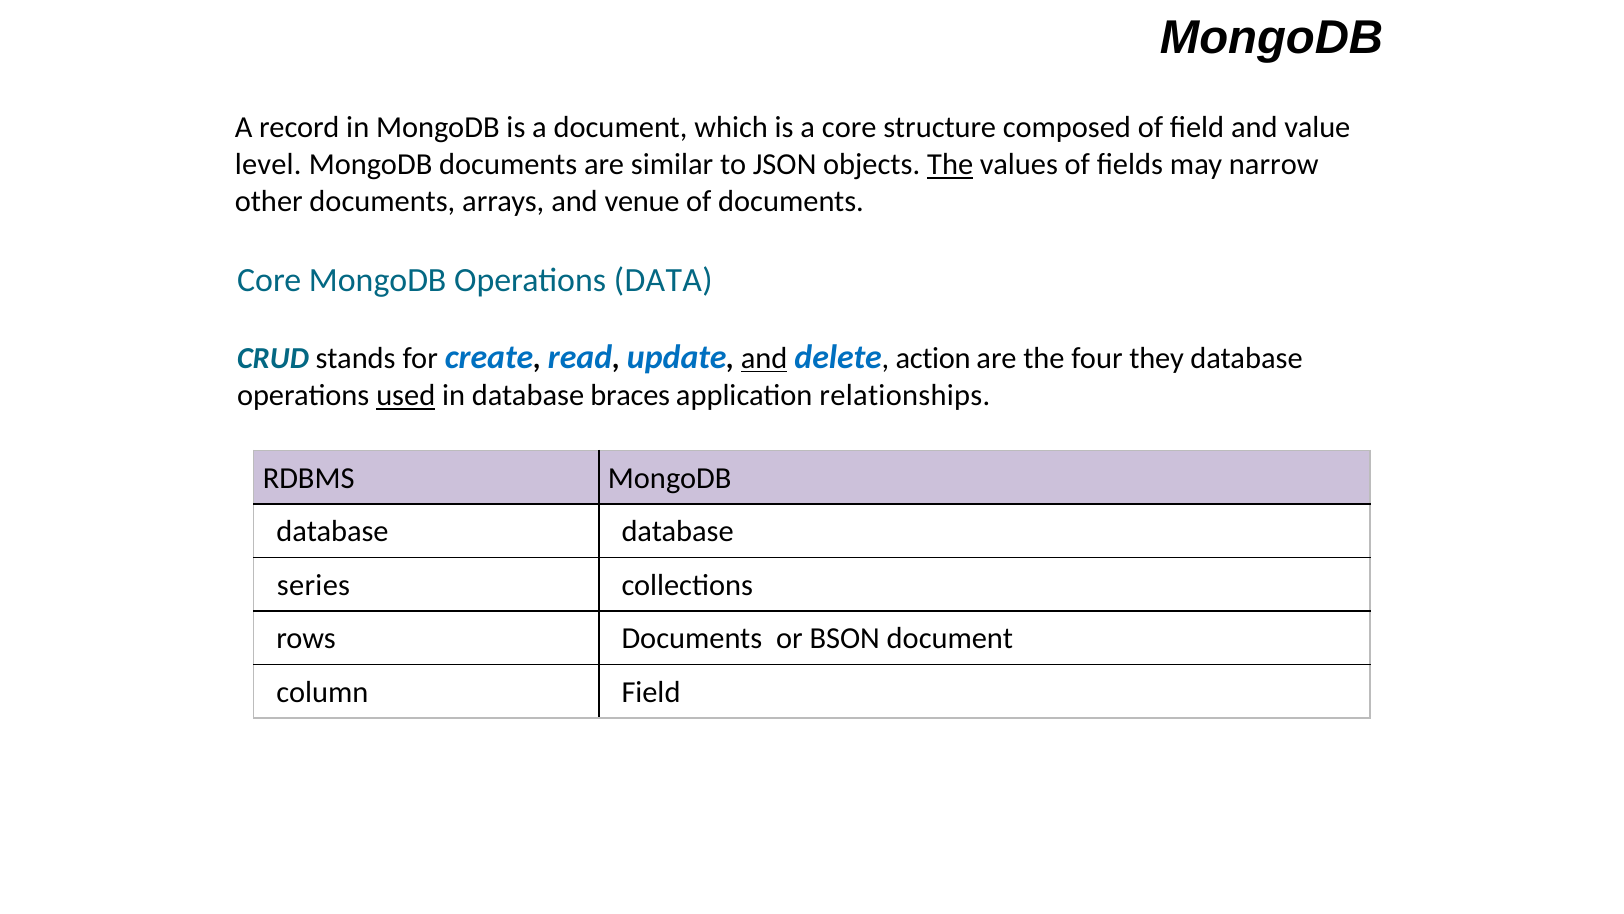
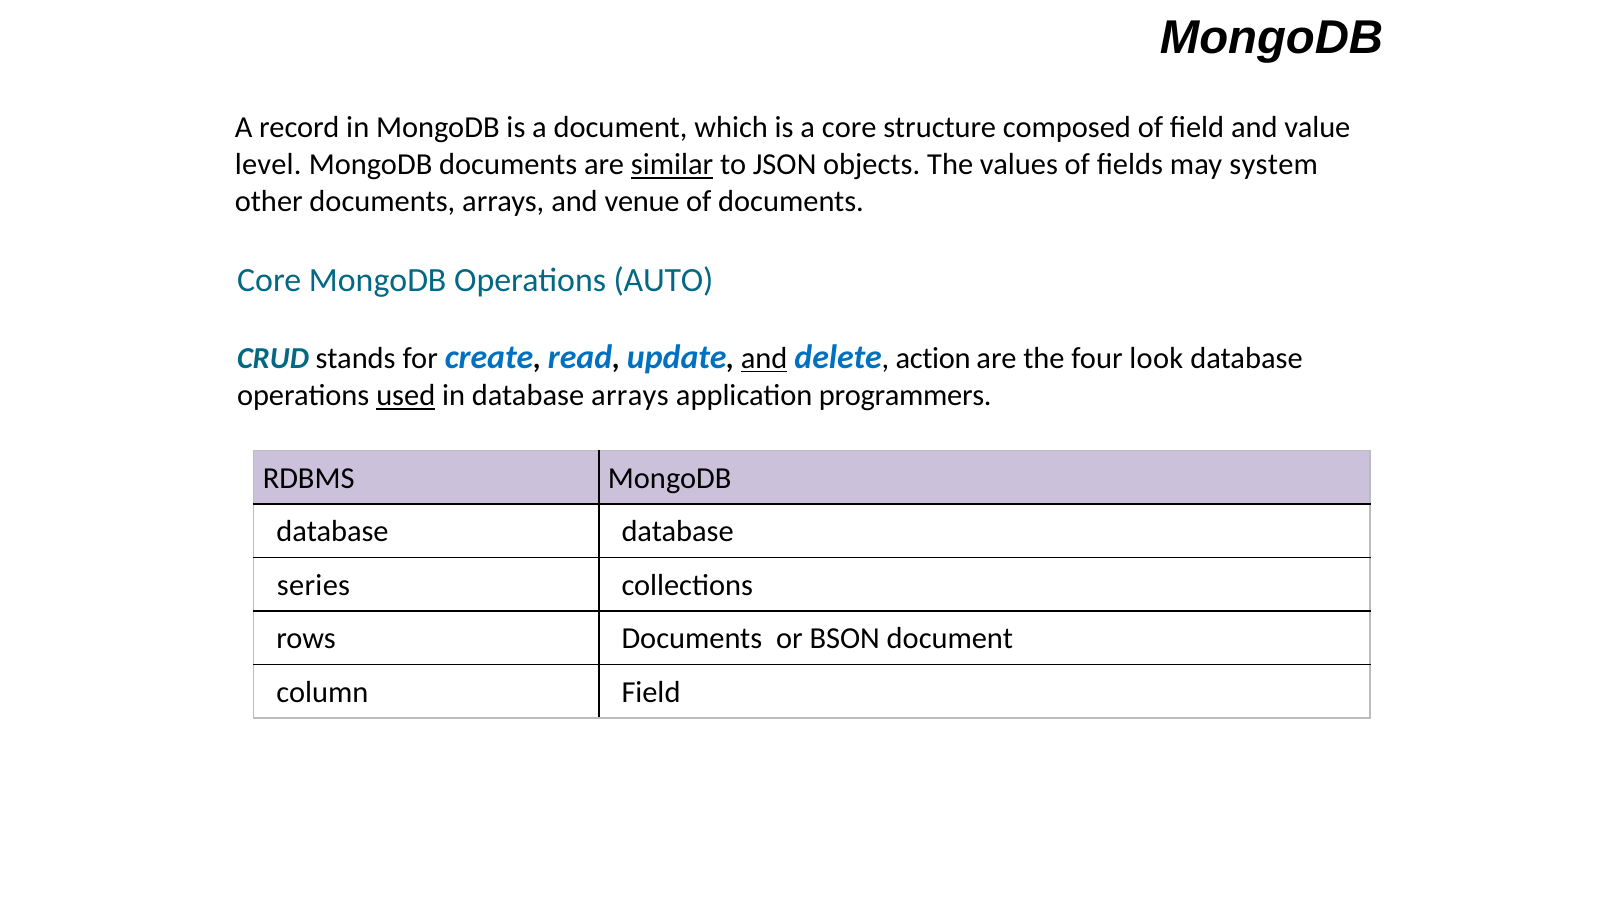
similar underline: none -> present (672, 164)
The underline: present -> none (950, 164)
narrow: narrow -> system (1274, 164)
DATA: DATA -> AUTO (664, 280)
they: they -> look (1156, 358)
database braces: braces -> arrays (630, 396)
relationships: relationships -> programmers (905, 396)
